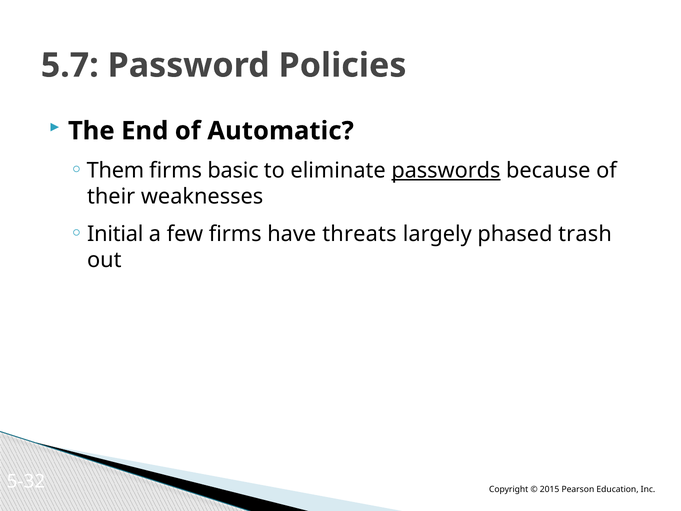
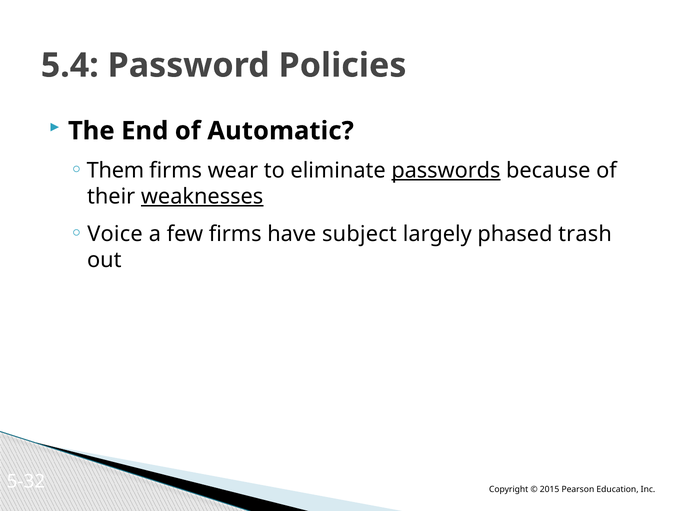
5.7: 5.7 -> 5.4 (70, 65)
basic: basic -> wear (233, 170)
weaknesses underline: none -> present (202, 196)
Initial: Initial -> Voice (115, 234)
threats: threats -> subject (359, 234)
